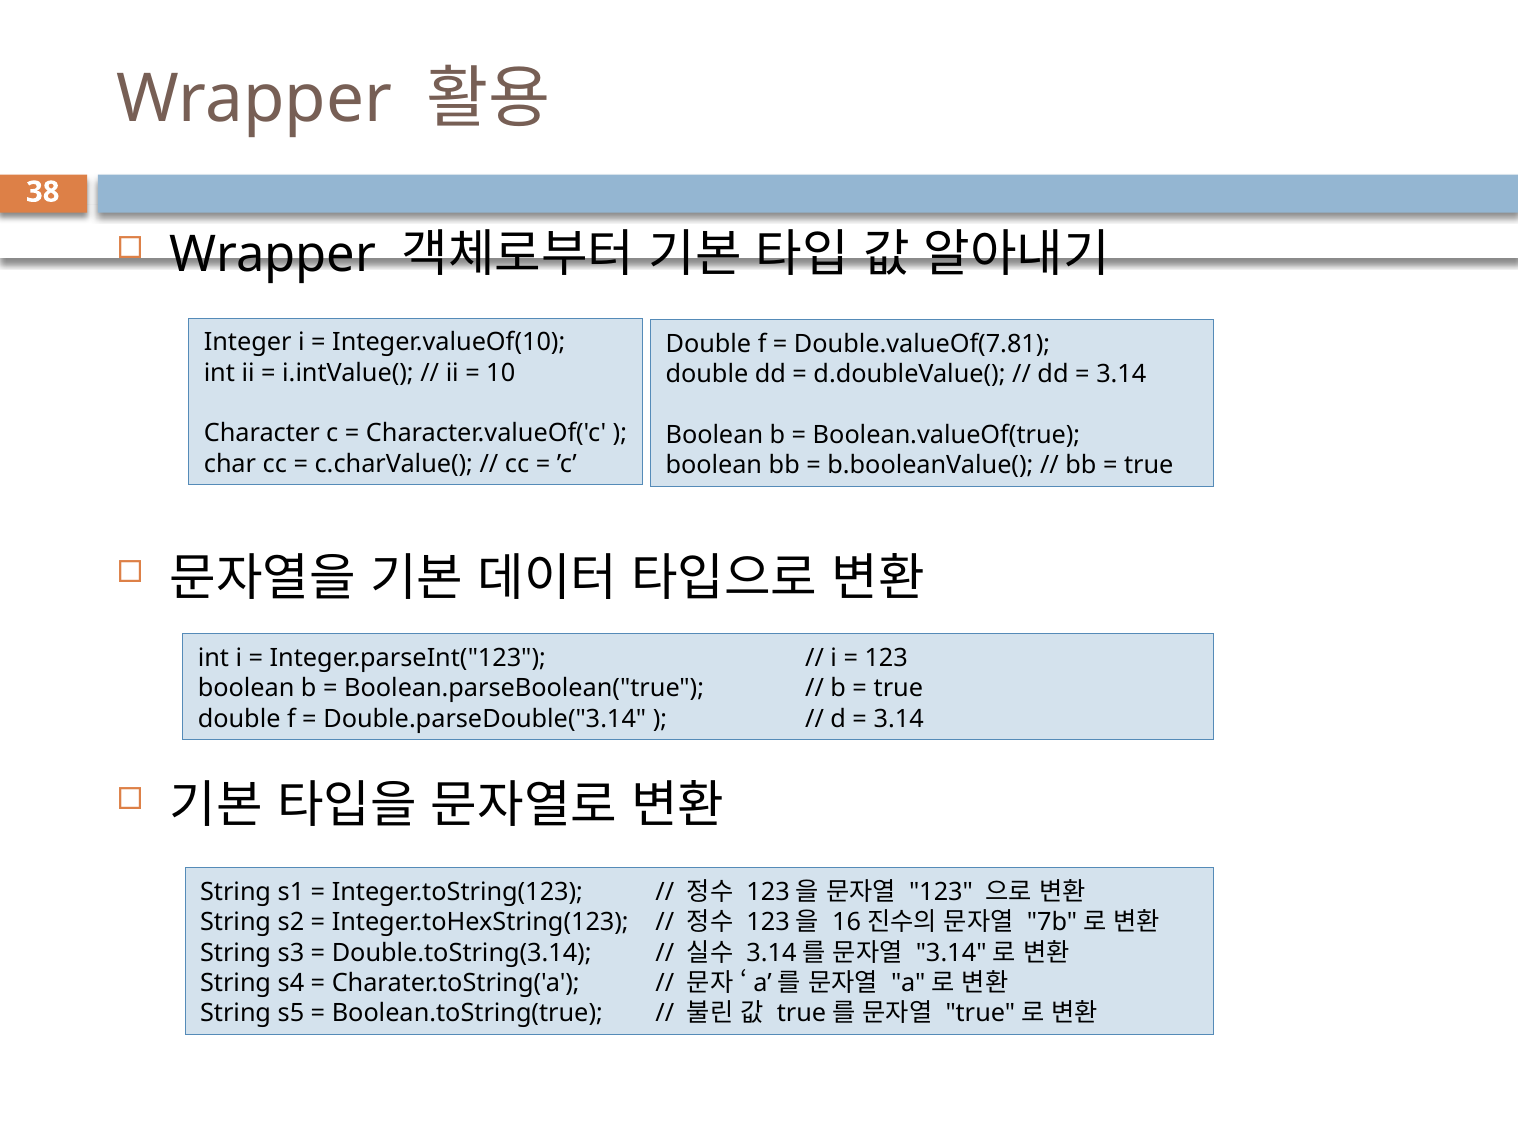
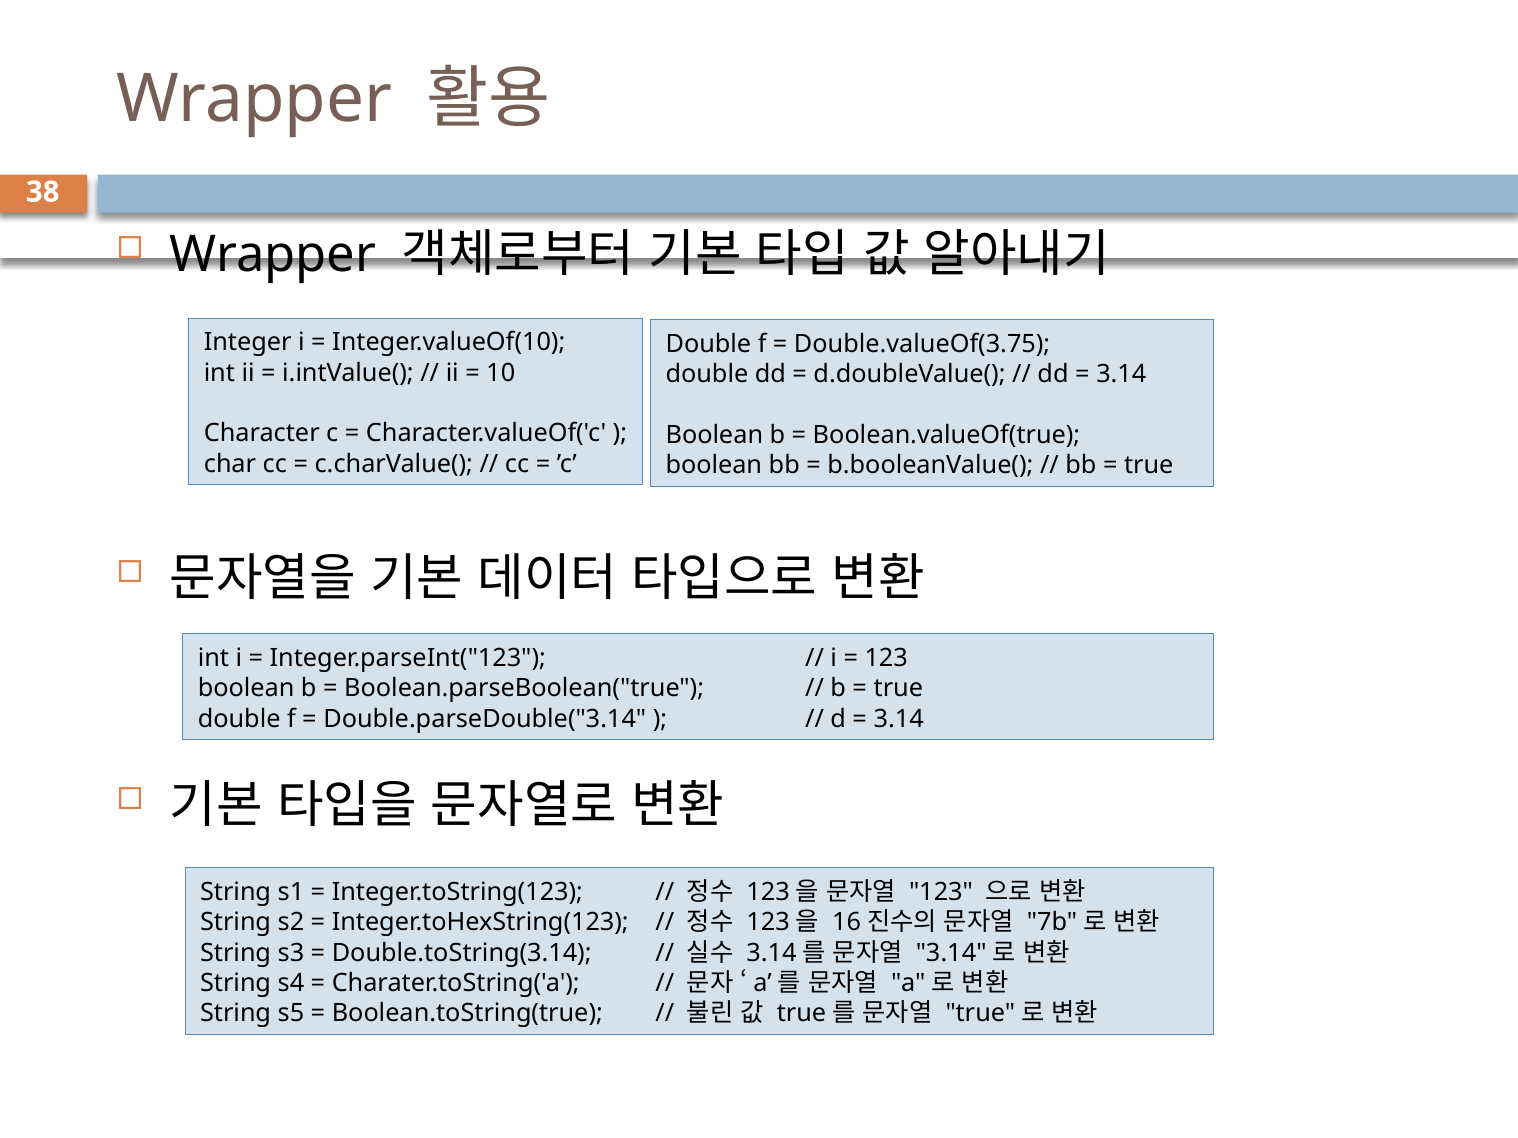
Double.valueOf(7.81: Double.valueOf(7.81 -> Double.valueOf(3.75 (922, 344)
